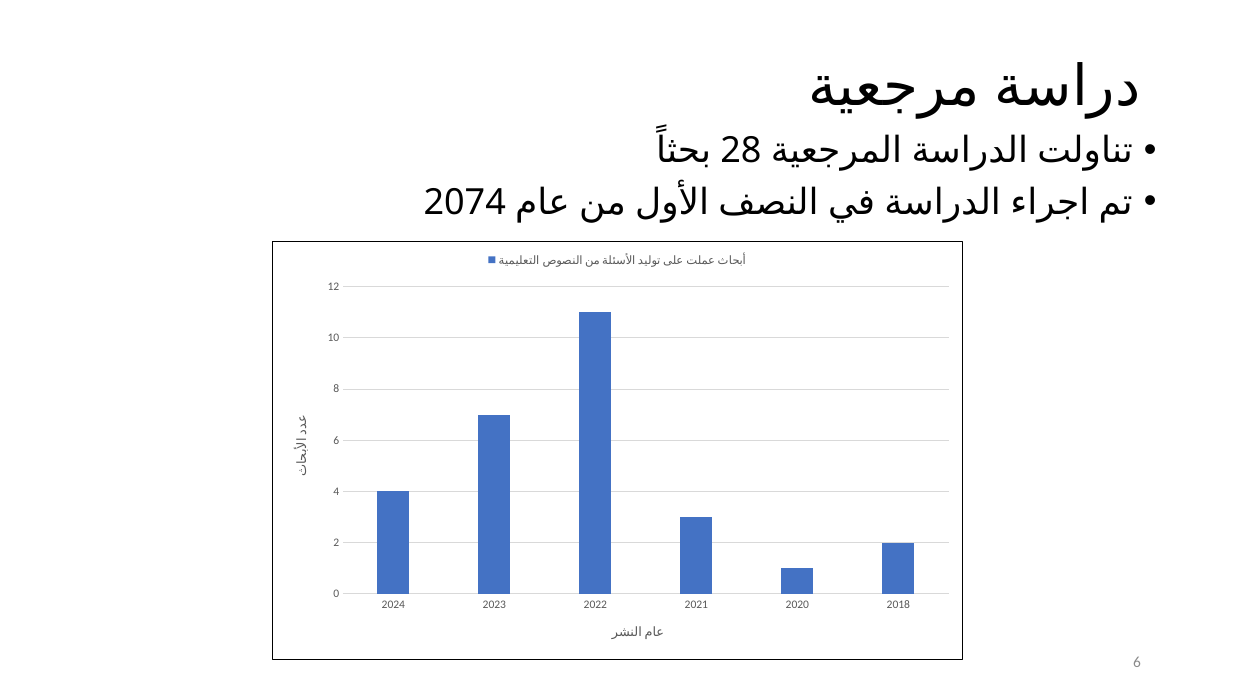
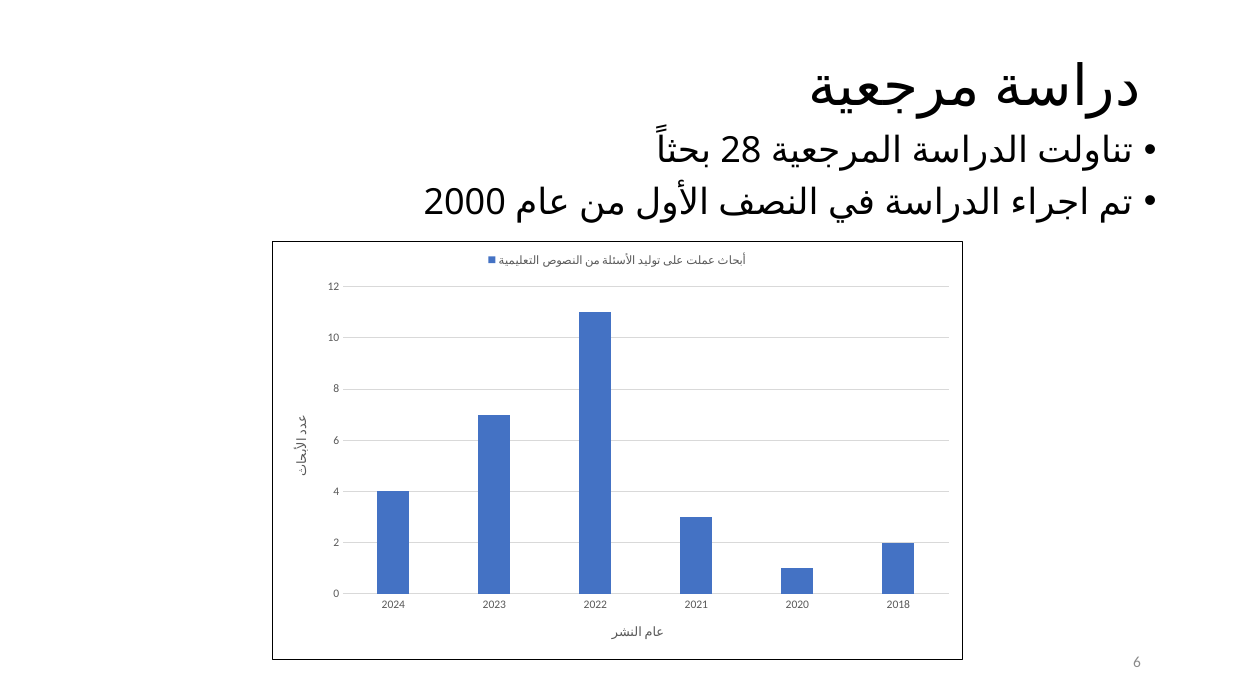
2074: 2074 -> 2000 (465, 203)
